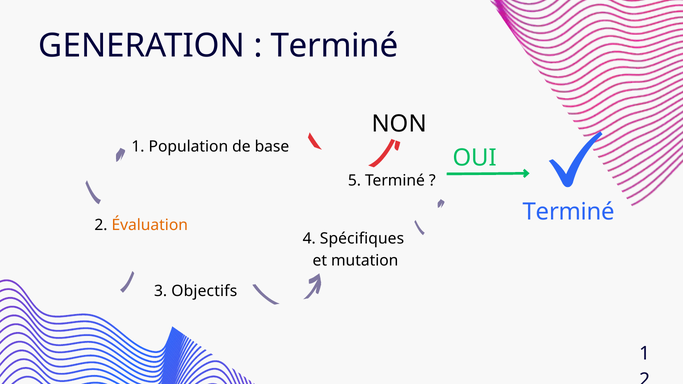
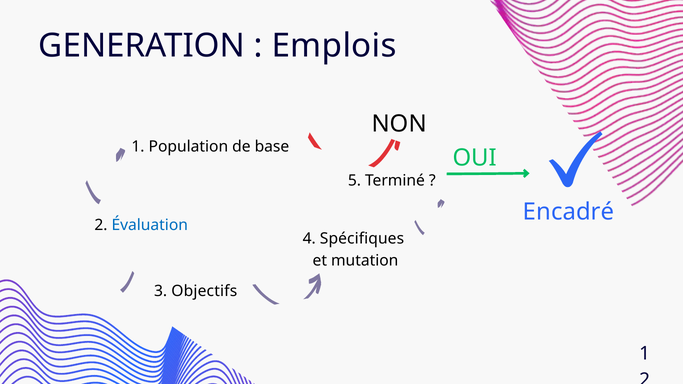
Terminé: Terminé -> Emplois (334, 46)
Terminé: Terminé -> Encadré (569, 212)
Évaluation colour: orange -> blue (150, 225)
